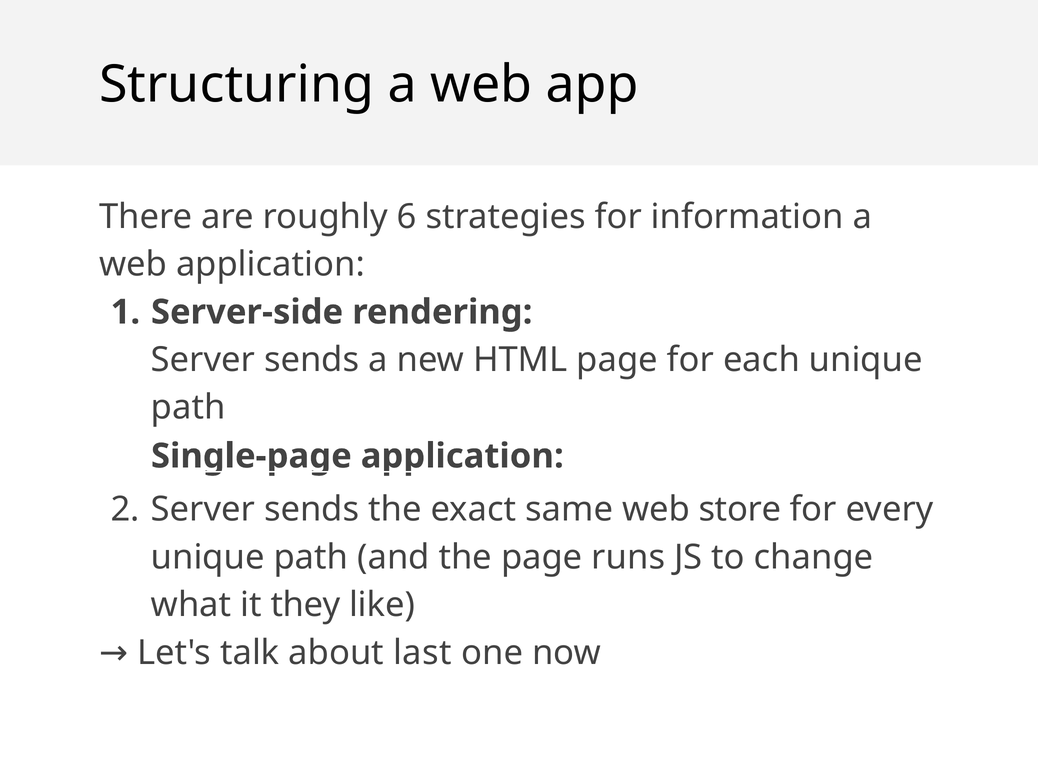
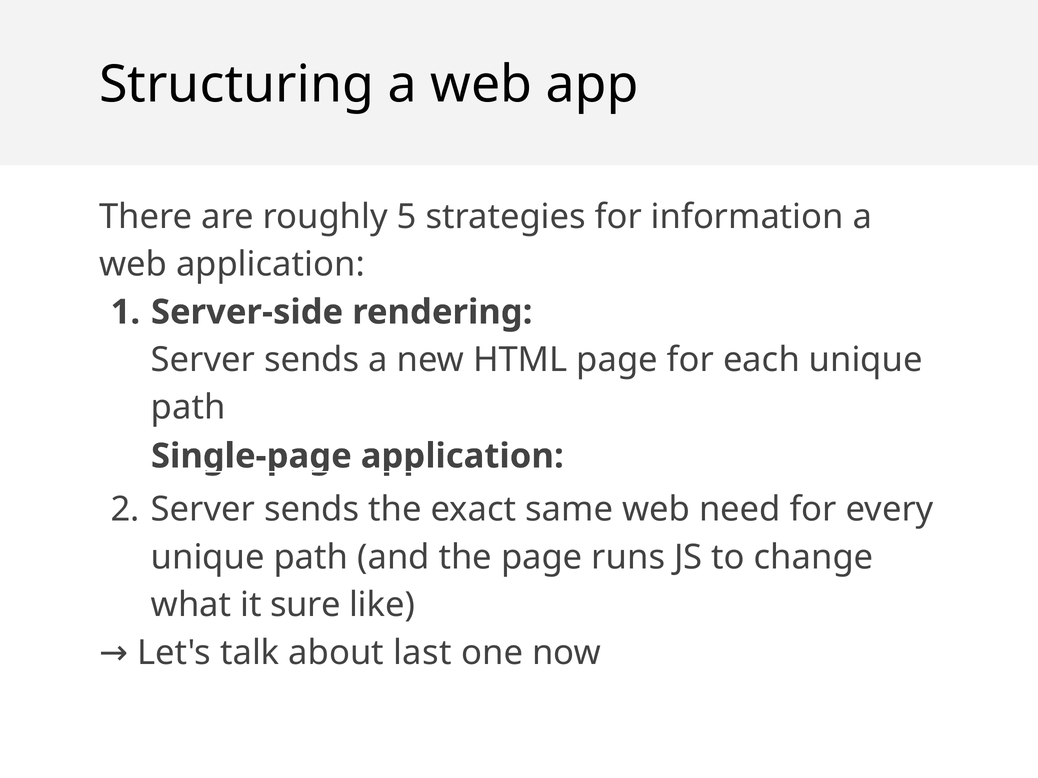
6: 6 -> 5 (407, 217)
store: store -> need (740, 510)
they: they -> sure (306, 605)
